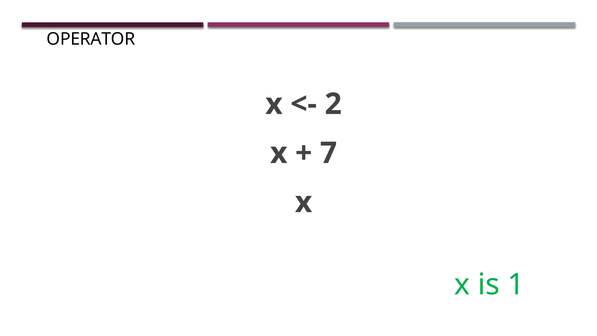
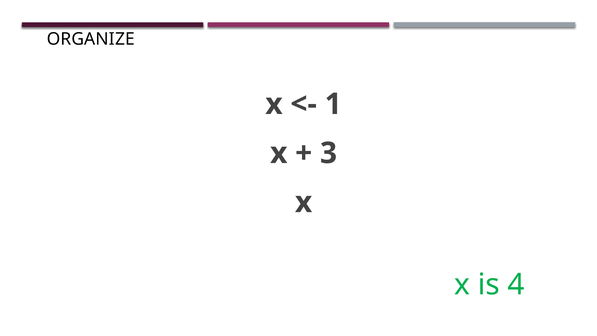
OPERATOR: OPERATOR -> ORGANIZE (91, 39)
2: 2 -> 1 (333, 104)
7: 7 -> 3 (329, 153)
1: 1 -> 4 (516, 284)
